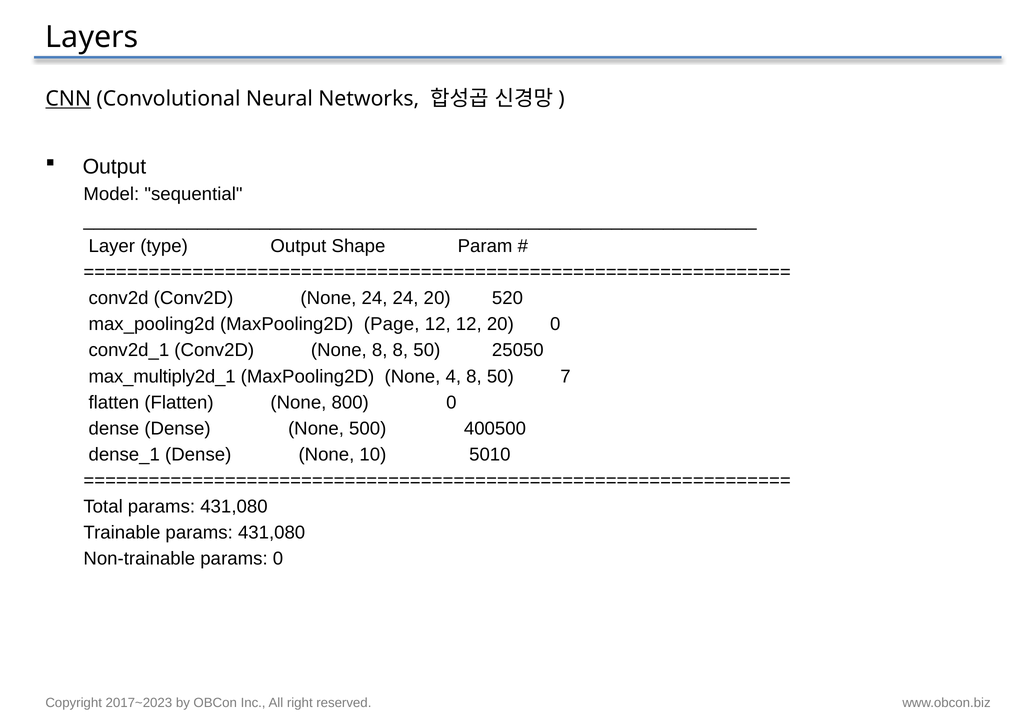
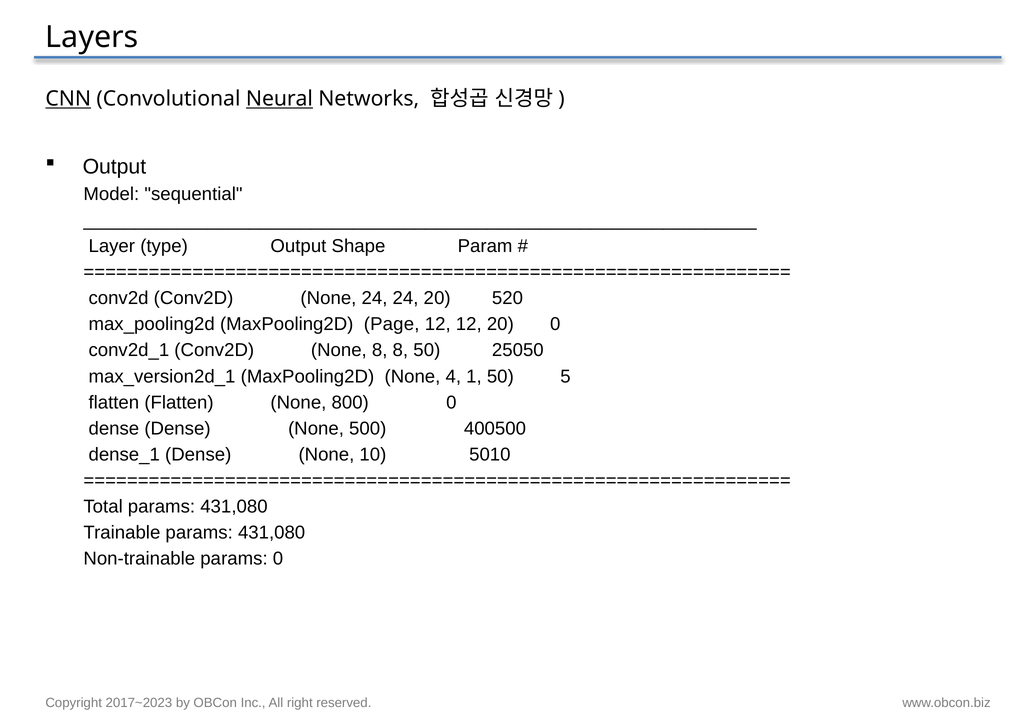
Neural underline: none -> present (279, 99)
max_multiply2d_1: max_multiply2d_1 -> max_version2d_1 (162, 376)
4 8: 8 -> 1 (474, 376)
7: 7 -> 5 (566, 376)
